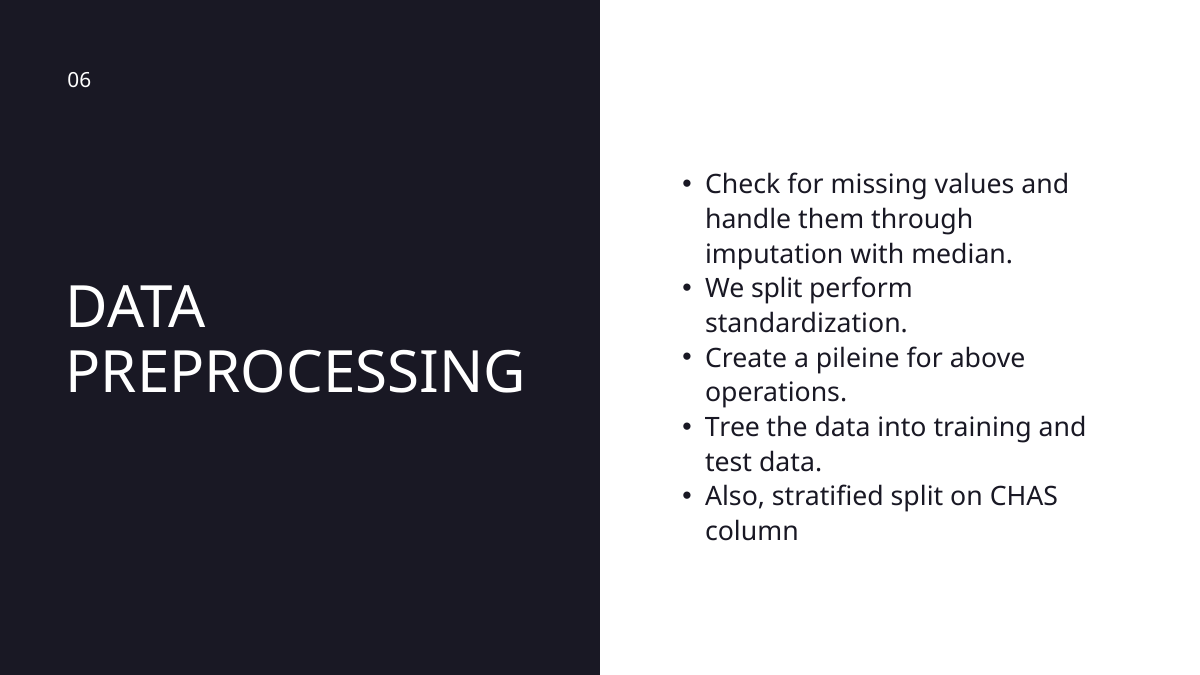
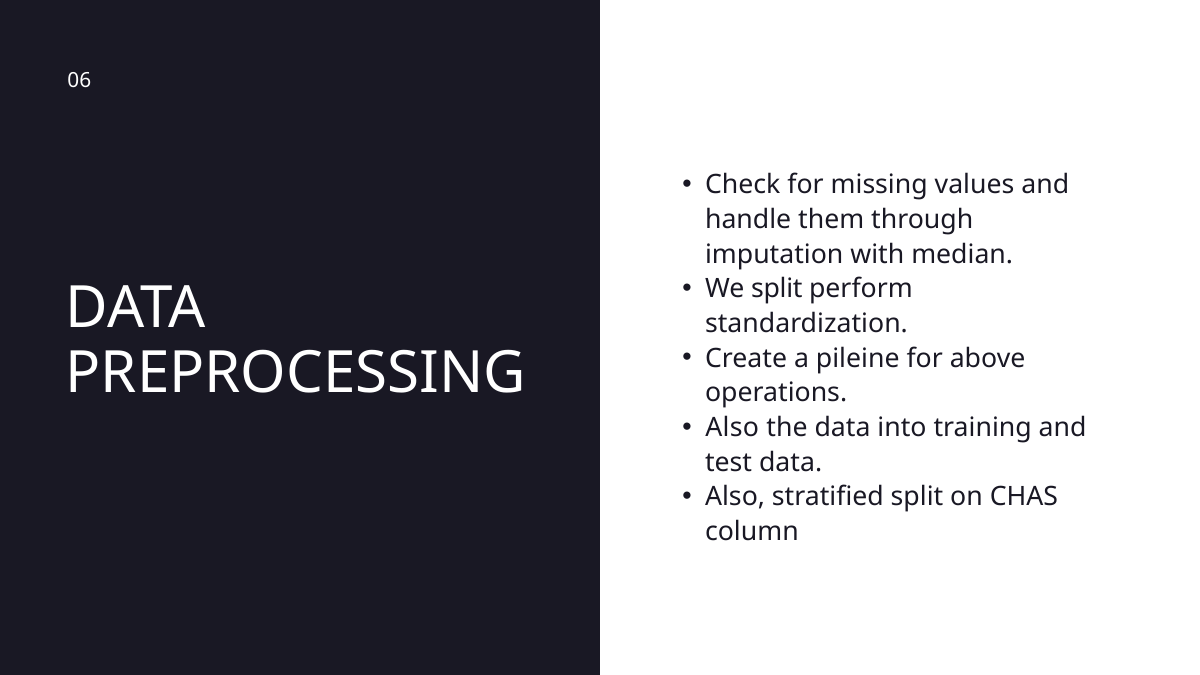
Tree: Tree -> Also (732, 428)
